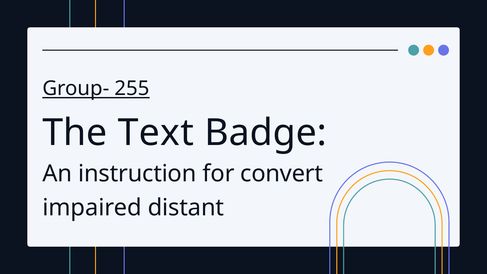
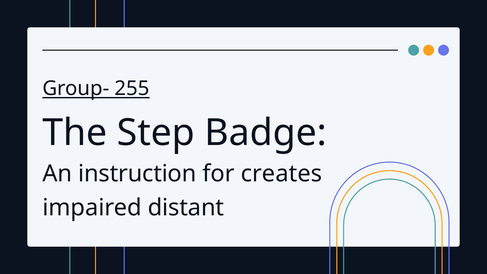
Text: Text -> Step (156, 133)
convert: convert -> creates (281, 174)
